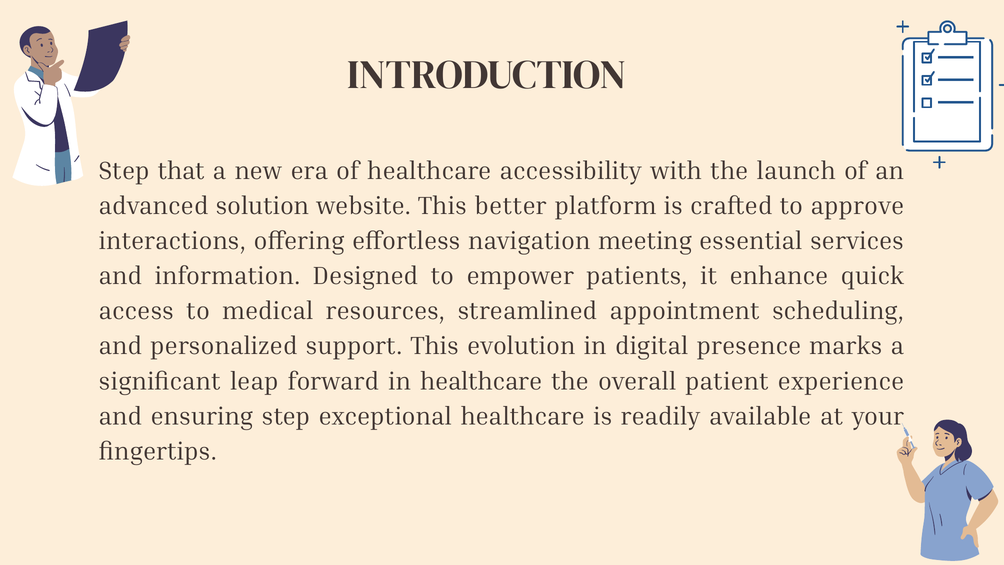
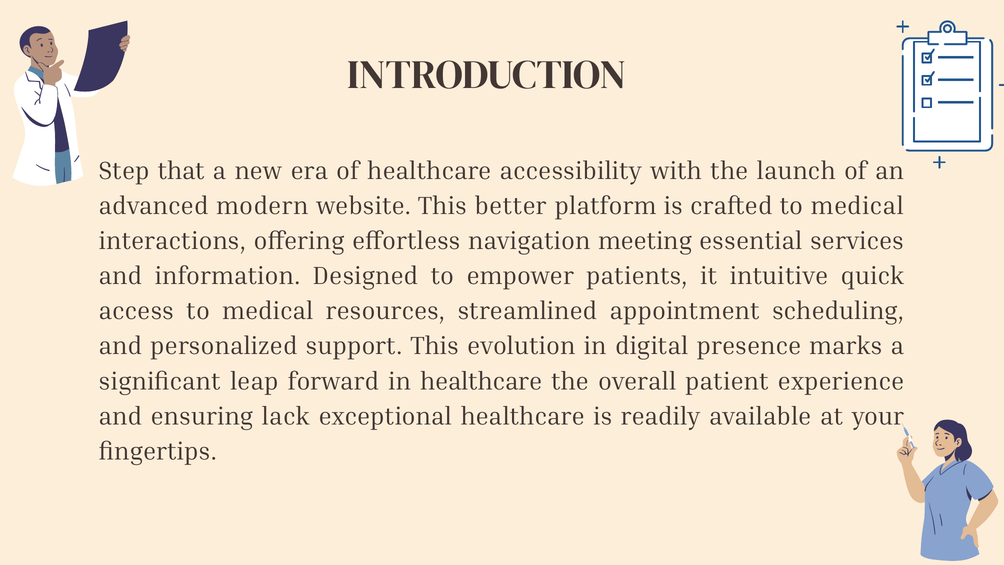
solution: solution -> modern (262, 206)
crafted to approve: approve -> medical (857, 206)
enhance: enhance -> intuitive (779, 276)
ensuring step: step -> lack (286, 416)
